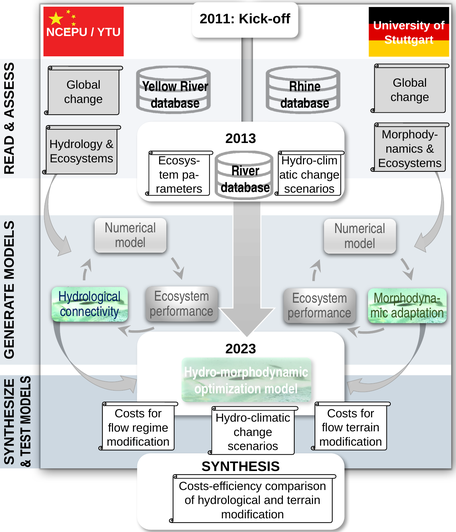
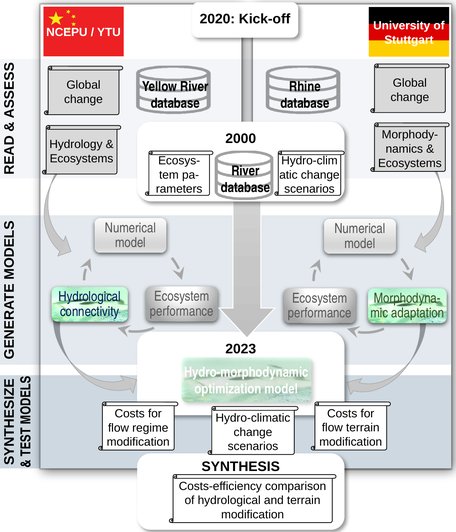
2011: 2011 -> 2020 (217, 19)
2013: 2013 -> 2000 (241, 139)
